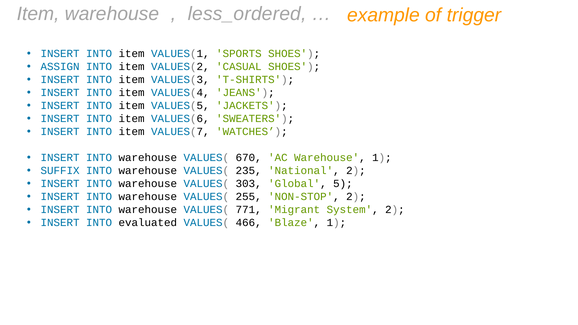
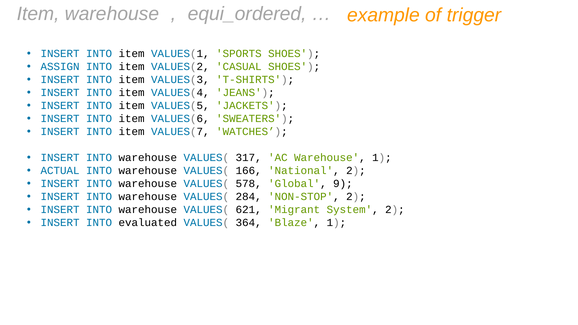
less_ordered: less_ordered -> equi_ordered (247, 14)
670: 670 -> 317 (249, 158)
SUFFIX: SUFFIX -> ACTUAL (60, 171)
235: 235 -> 166 (249, 171)
303: 303 -> 578 (249, 184)
5: 5 -> 9 (343, 184)
255: 255 -> 284 (249, 197)
771: 771 -> 621 (249, 210)
466: 466 -> 364 (249, 223)
